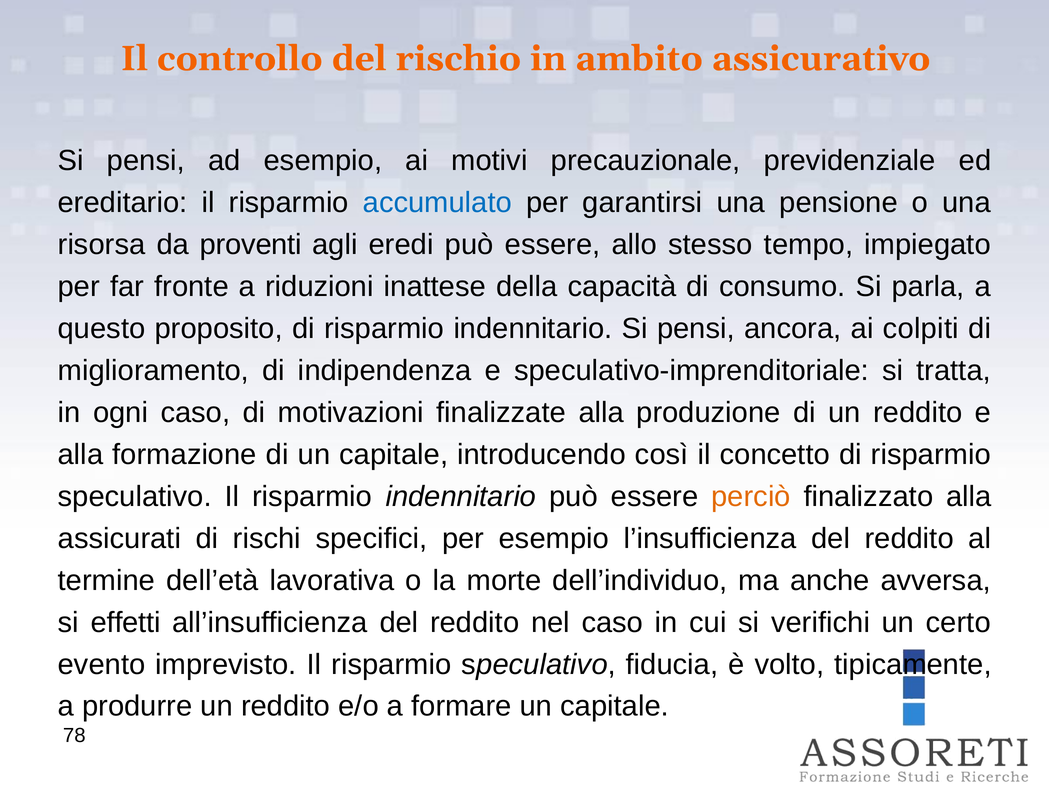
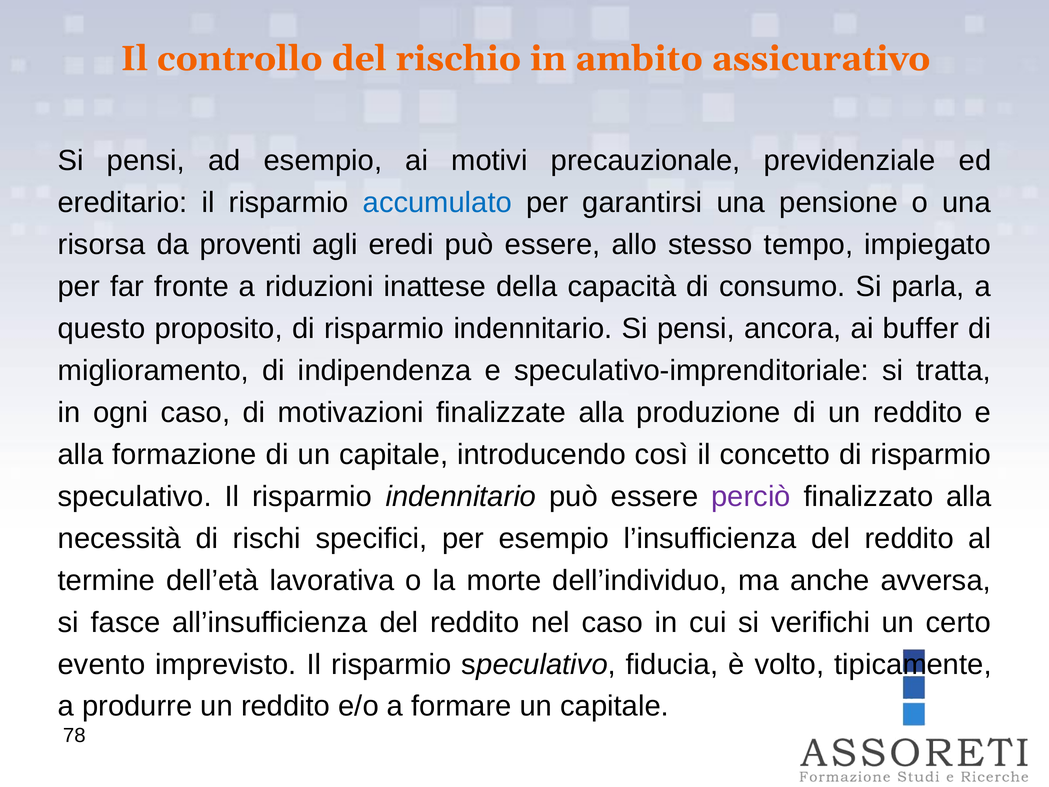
colpiti: colpiti -> buffer (921, 328)
perciò colour: orange -> purple (751, 496)
assicurati: assicurati -> necessità (119, 538)
effetti: effetti -> fasce (126, 622)
